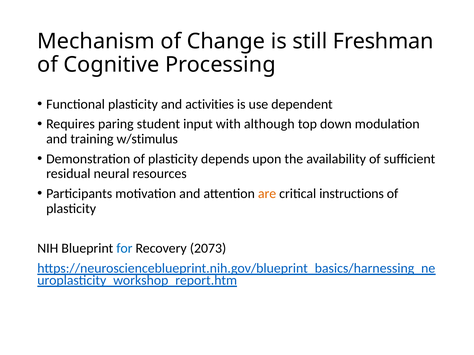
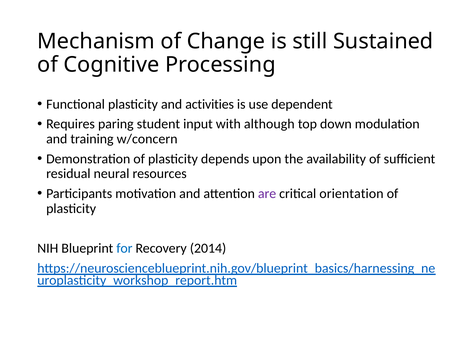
Freshman: Freshman -> Sustained (383, 41)
w/stimulus: w/stimulus -> w/concern (147, 139)
are colour: orange -> purple (267, 194)
instructions: instructions -> orientation (351, 194)
2073: 2073 -> 2014 (208, 249)
